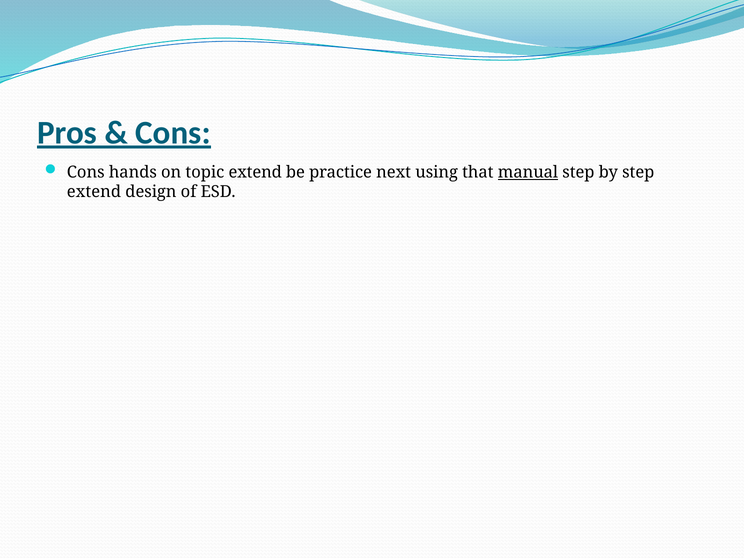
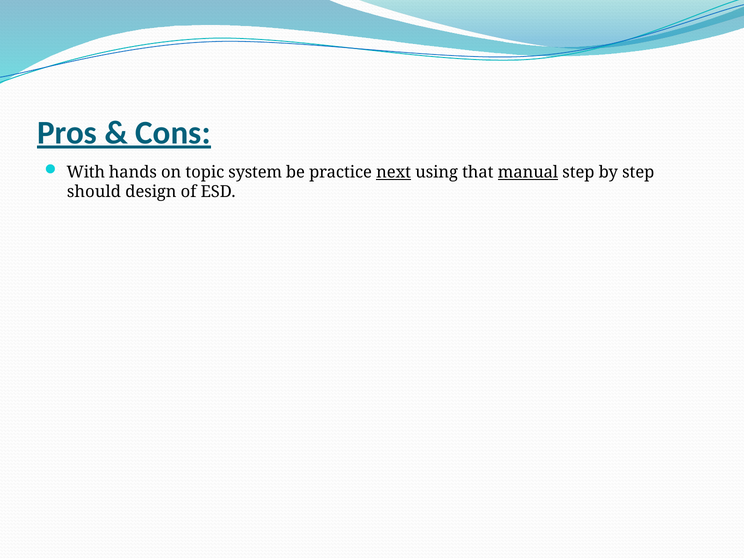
Cons: Cons -> With (86, 172)
topic extend: extend -> system (255, 172)
next underline: none -> present (394, 172)
extend: extend -> should (94, 192)
